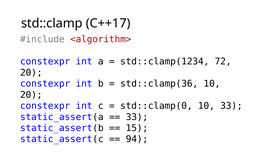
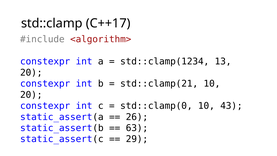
72: 72 -> 13 (223, 61)
std::clamp(36: std::clamp(36 -> std::clamp(21 (159, 84)
10 33: 33 -> 43 (231, 106)
33: 33 -> 26 (137, 117)
15: 15 -> 63 (137, 128)
94: 94 -> 29 (137, 139)
